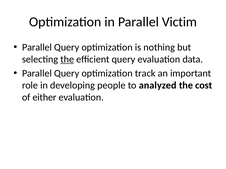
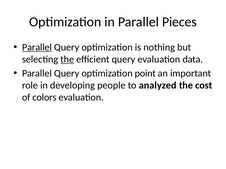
Victim: Victim -> Pieces (179, 22)
Parallel underline: none -> present (37, 47)
track: track -> point (145, 74)
either: either -> colors (45, 98)
